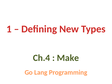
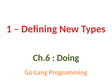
Ch.4: Ch.4 -> Ch.6 (42, 58)
Make: Make -> Doing (68, 58)
